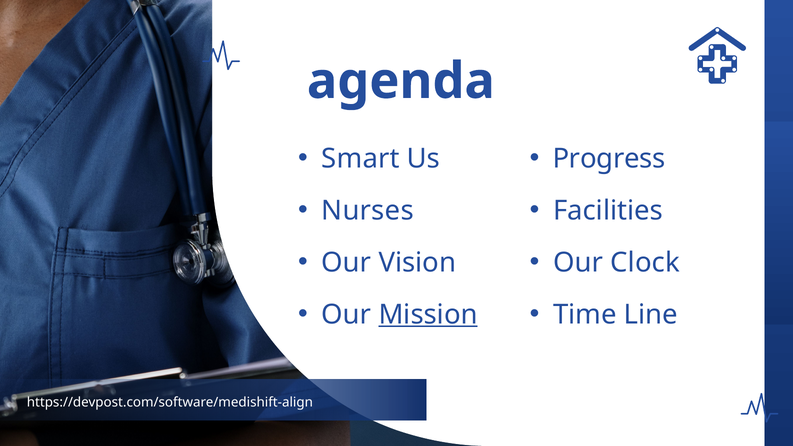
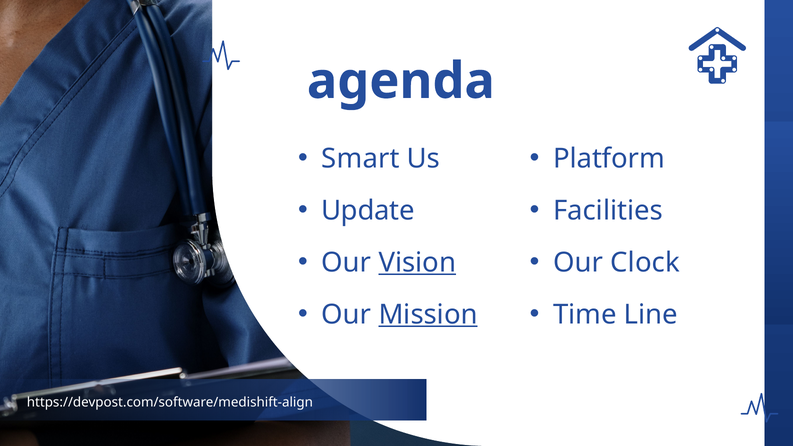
Progress: Progress -> Platform (609, 158)
Nurses: Nurses -> Update (368, 210)
Vision underline: none -> present (417, 263)
